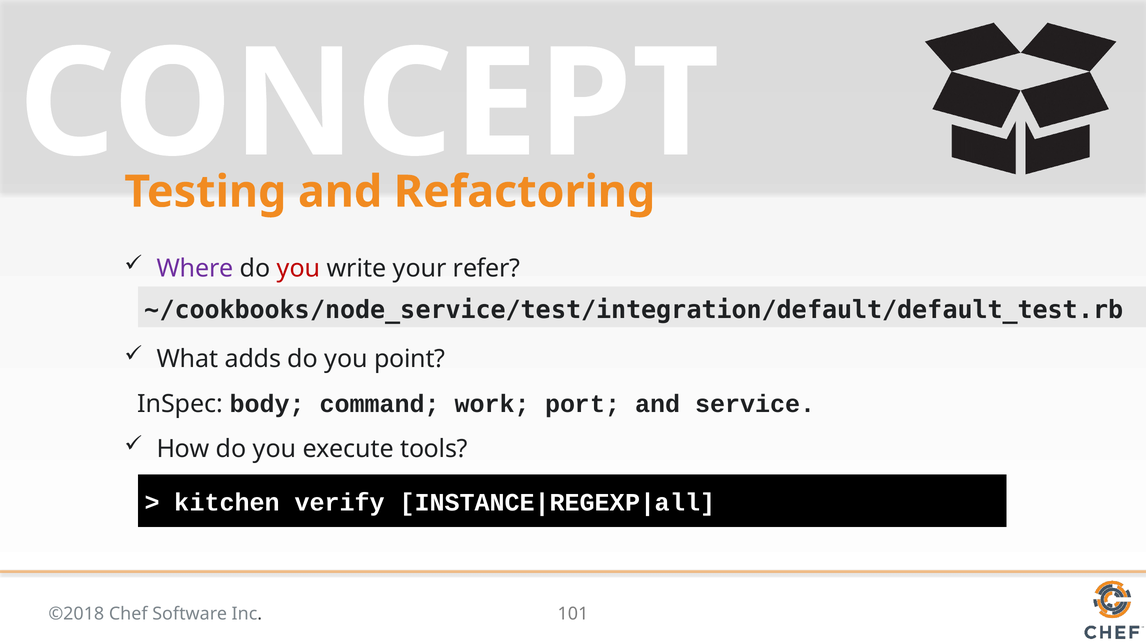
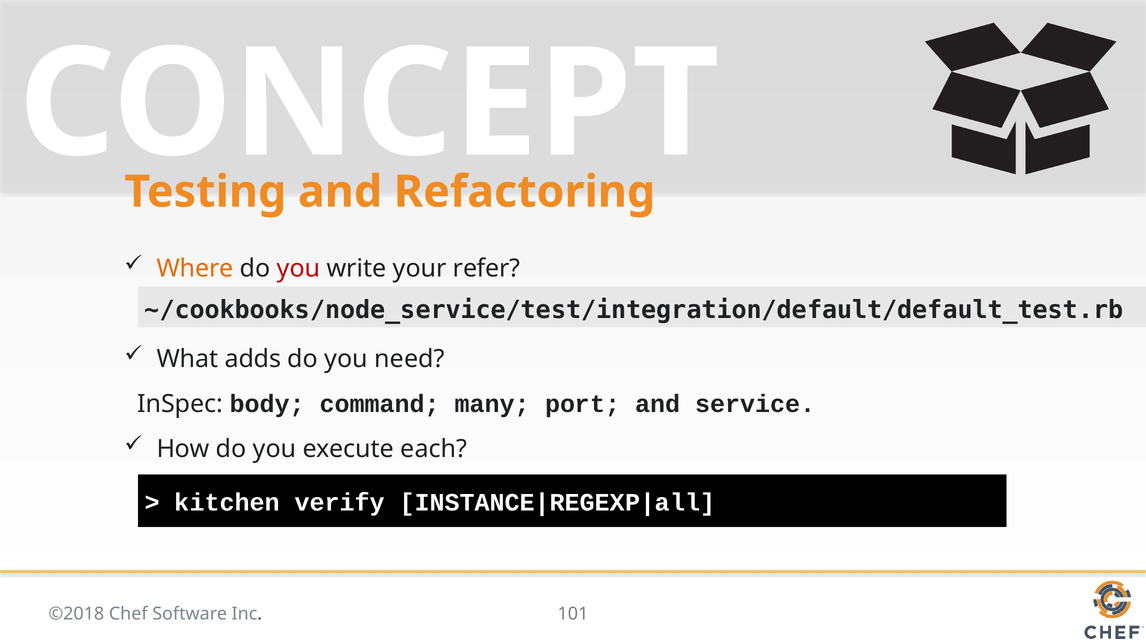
Where colour: purple -> orange (195, 269)
point: point -> need (409, 359)
work: work -> many (492, 404)
tools: tools -> each (434, 450)
